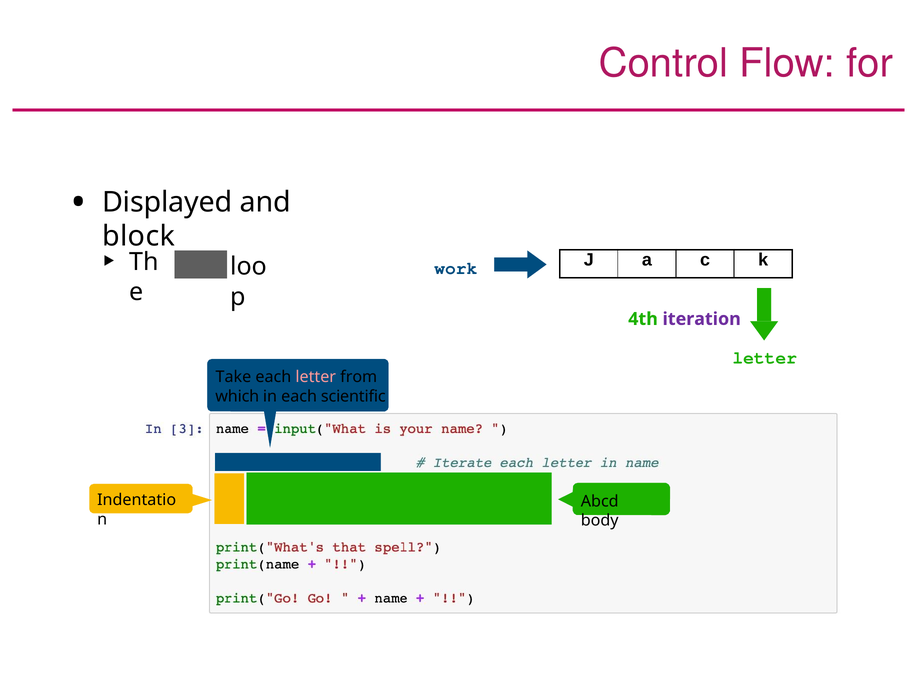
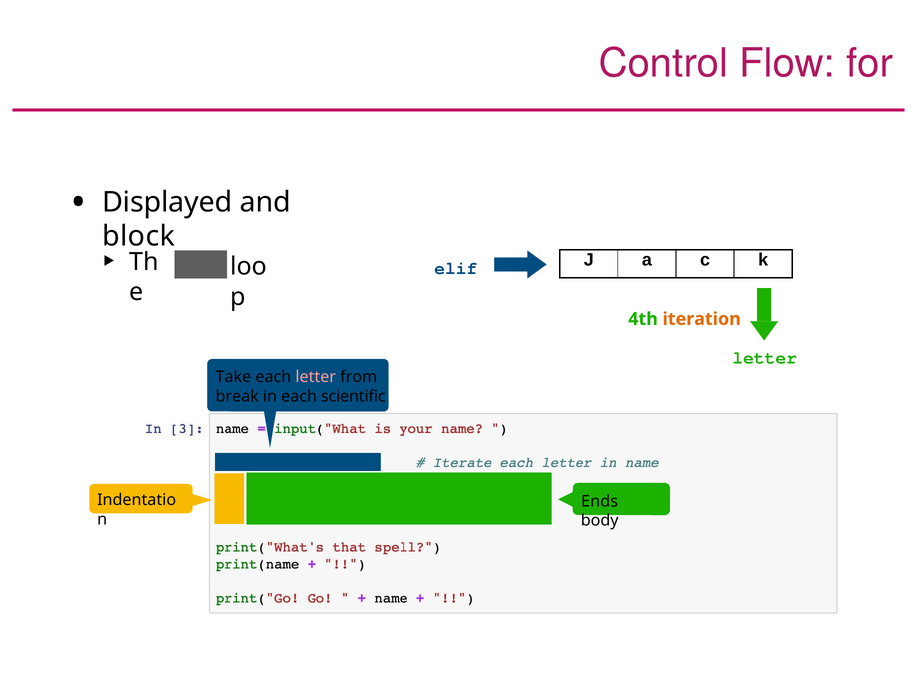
work: work -> elif (456, 269)
iteration colour: purple -> orange (702, 319)
which: which -> break (237, 397)
Abcd: Abcd -> Ends (600, 502)
